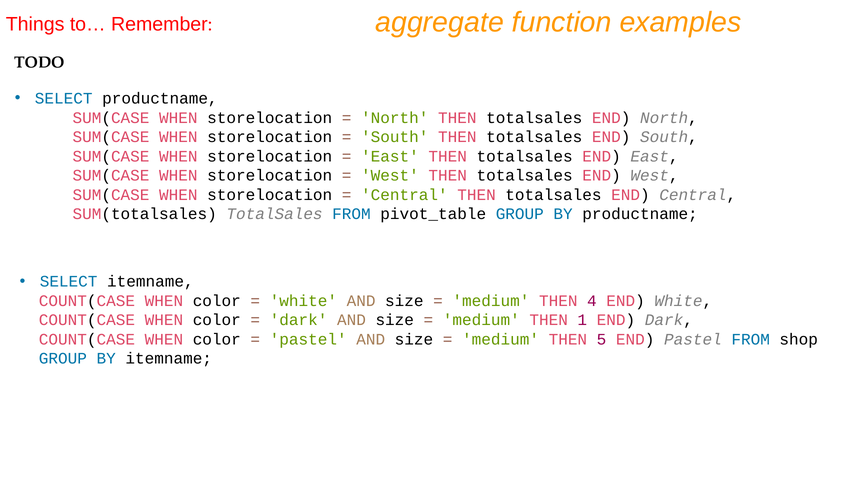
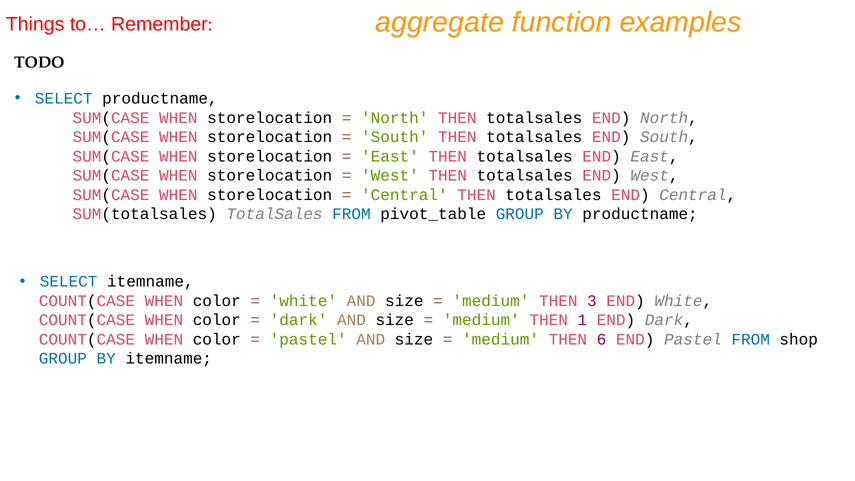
4: 4 -> 3 (592, 301)
5: 5 -> 6 (602, 339)
